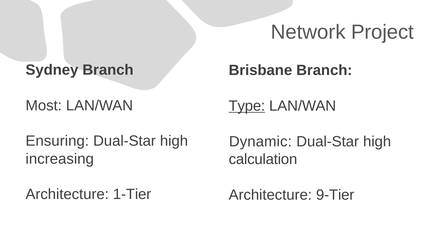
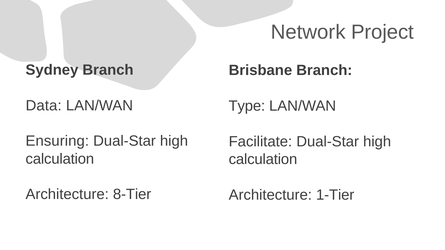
Most: Most -> Data (44, 106)
Type underline: present -> none (247, 106)
Dynamic: Dynamic -> Facilitate (260, 142)
increasing: increasing -> calculation (60, 159)
1-Tier: 1-Tier -> 8-Tier (132, 195)
9-Tier: 9-Tier -> 1-Tier (335, 195)
